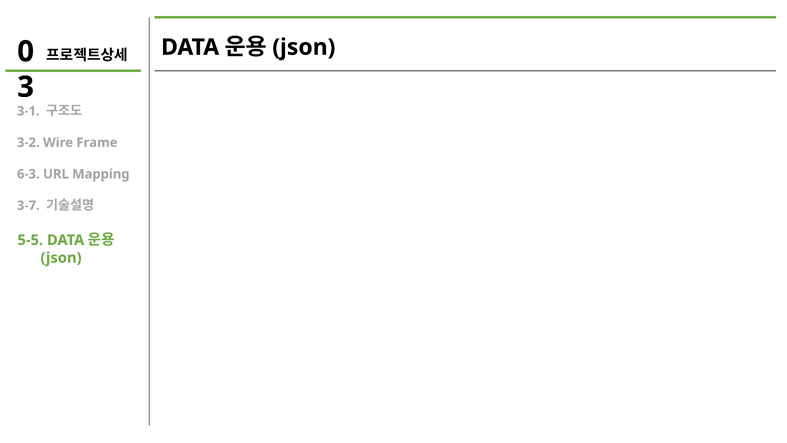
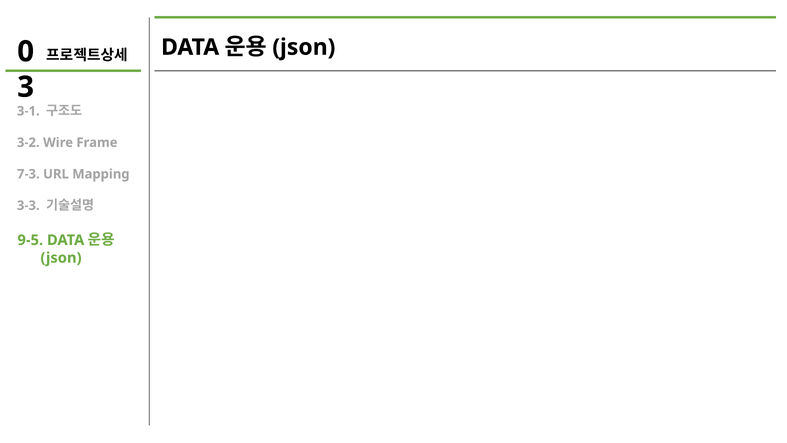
6-3: 6-3 -> 7-3 (28, 174)
3-7: 3-7 -> 3-3 (28, 205)
5-5: 5-5 -> 9-5 (30, 240)
